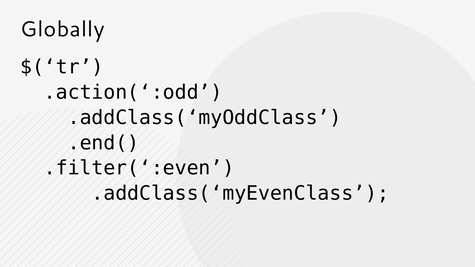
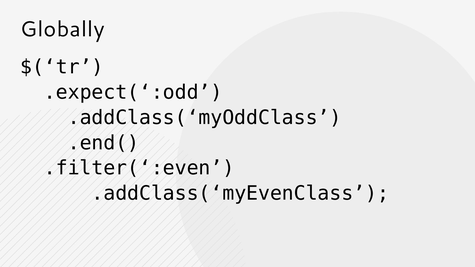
.action(‘:odd: .action(‘:odd -> .expect(‘:odd (133, 92)
